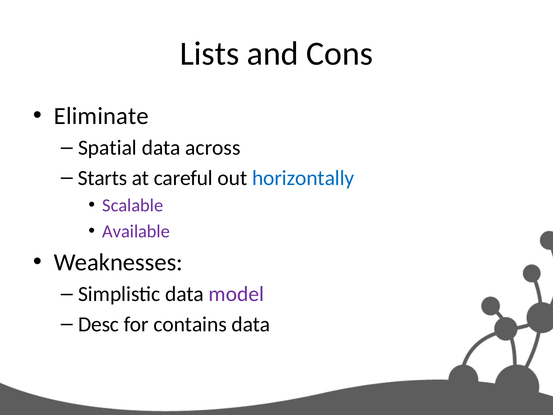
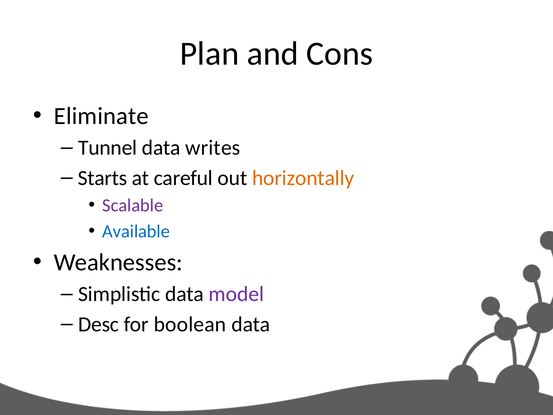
Lists: Lists -> Plan (209, 54)
Spatial: Spatial -> Tunnel (108, 148)
across: across -> writes (213, 148)
horizontally colour: blue -> orange (303, 178)
Available colour: purple -> blue (136, 231)
contains: contains -> boolean (190, 324)
